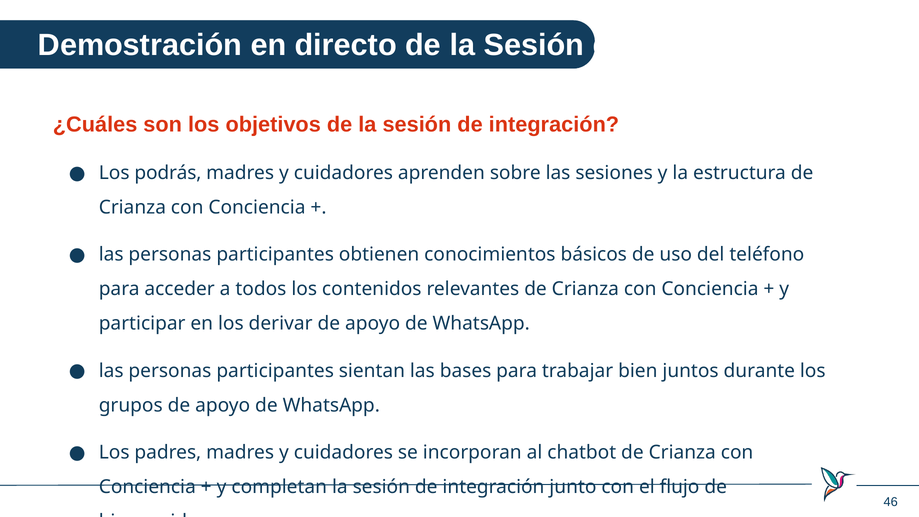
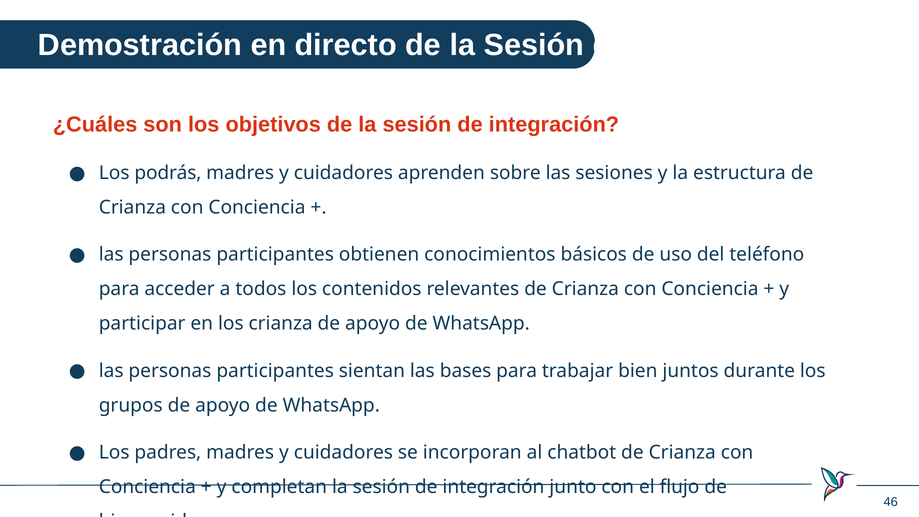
los derivar: derivar -> crianza (281, 324)
